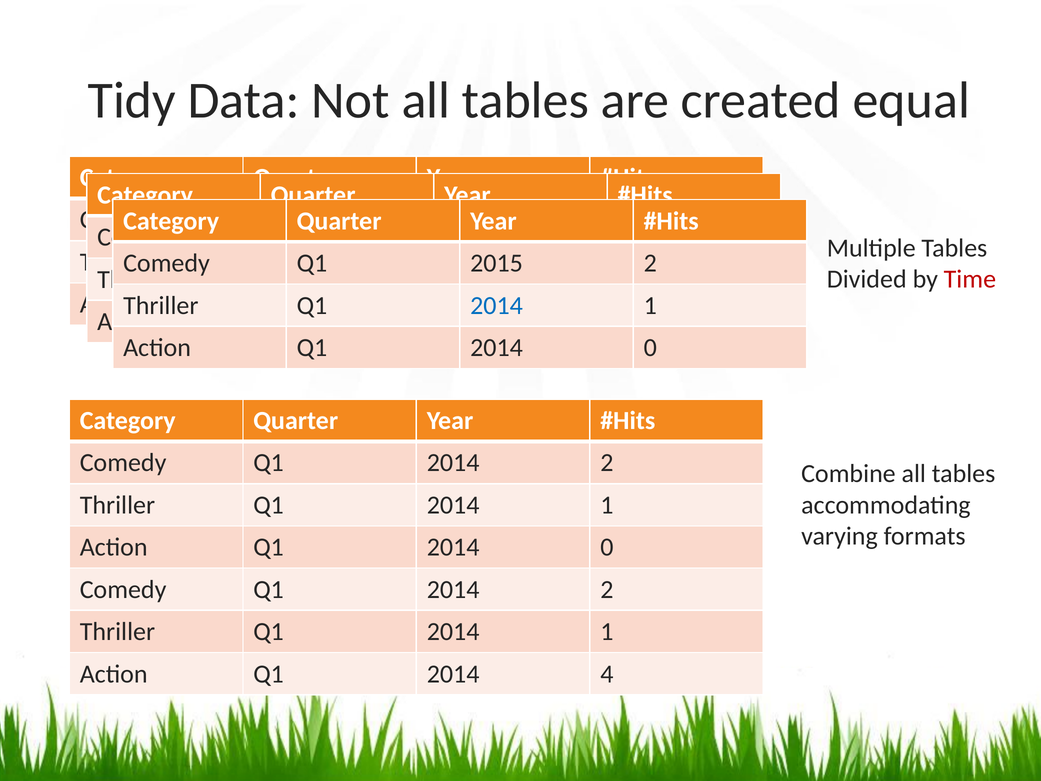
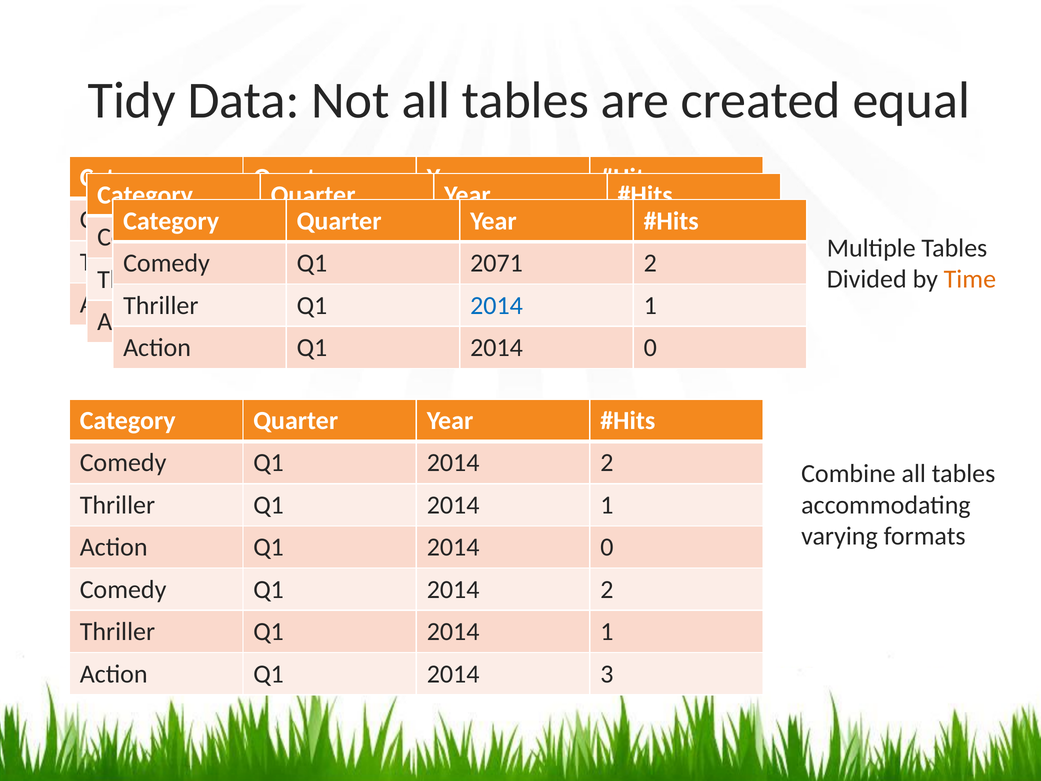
2015: 2015 -> 2071 (497, 263)
Time colour: red -> orange (970, 279)
4: 4 -> 3 (607, 674)
